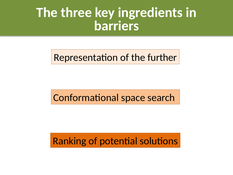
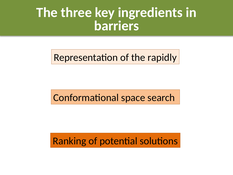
further: further -> rapidly (162, 57)
